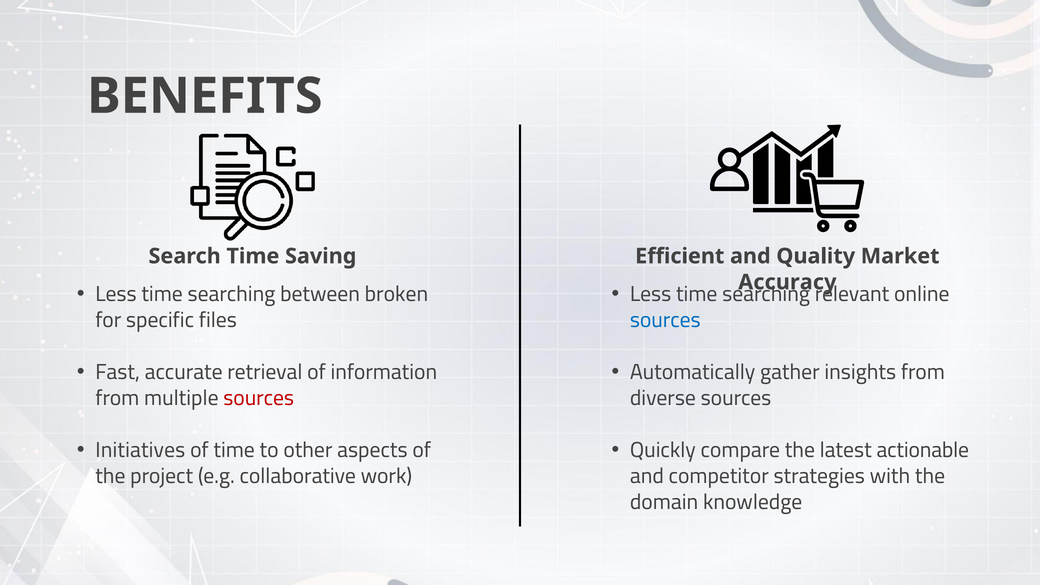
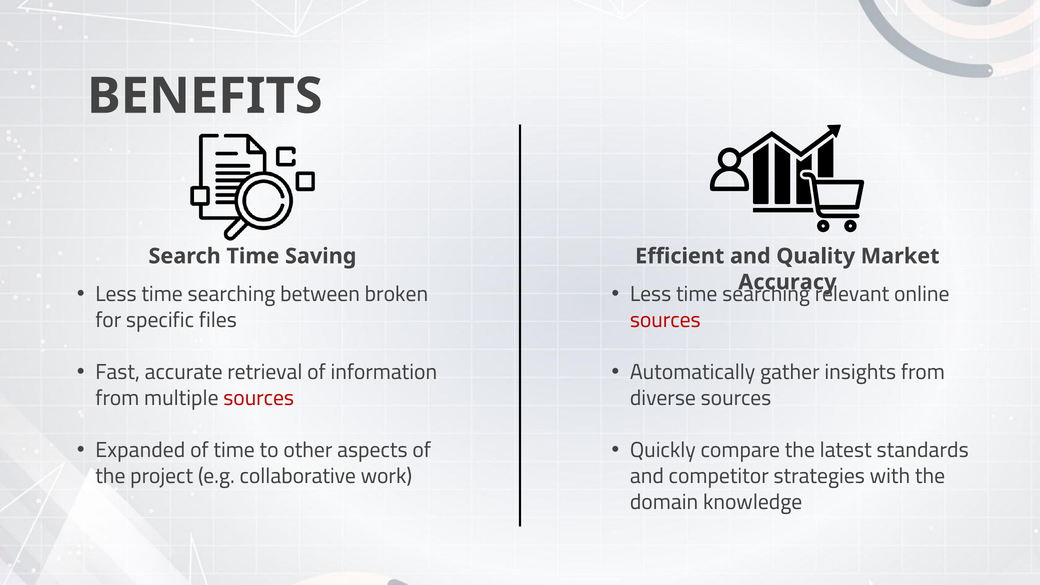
sources colour: blue -> red (665, 320)
Initiatives: Initiatives -> Expanded (140, 450)
actionable: actionable -> standards (923, 450)
